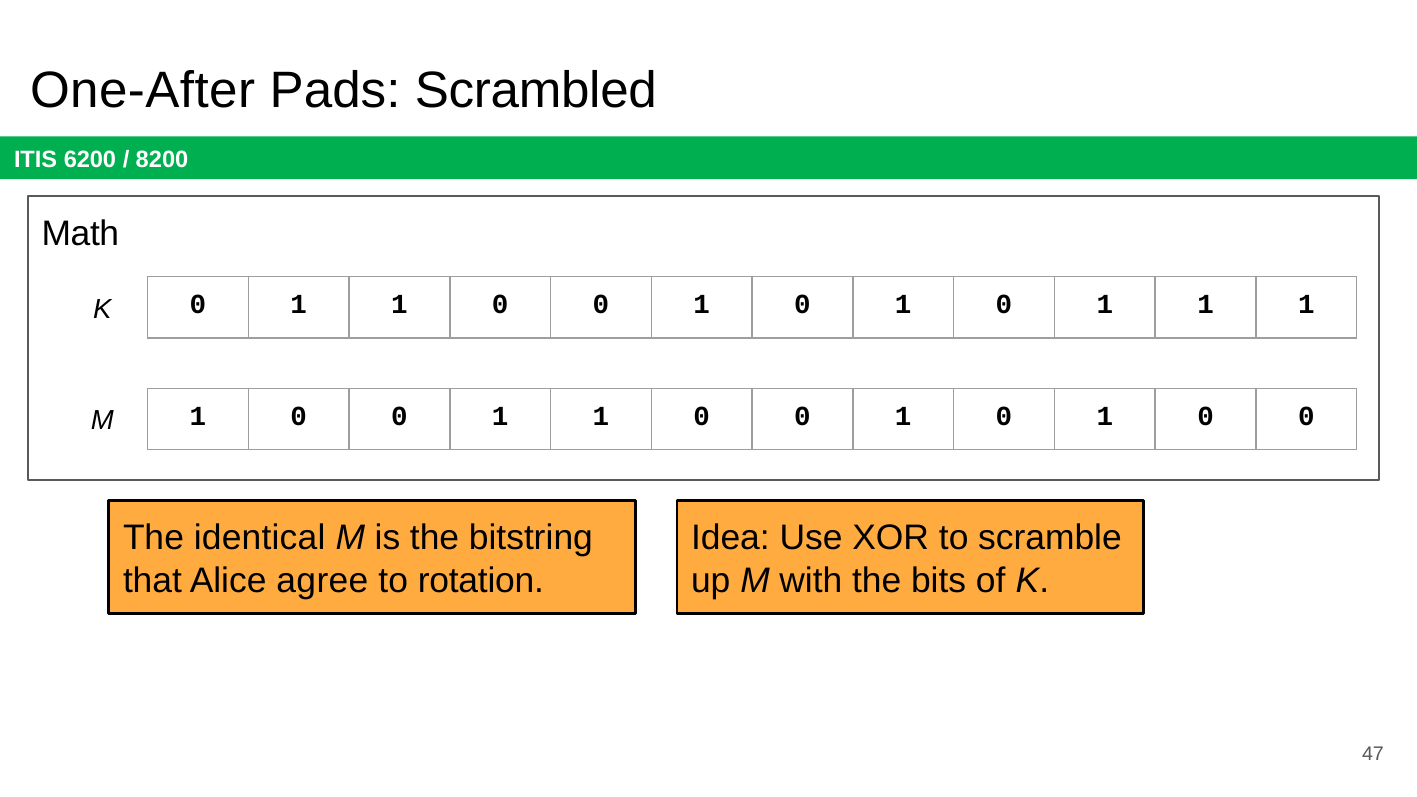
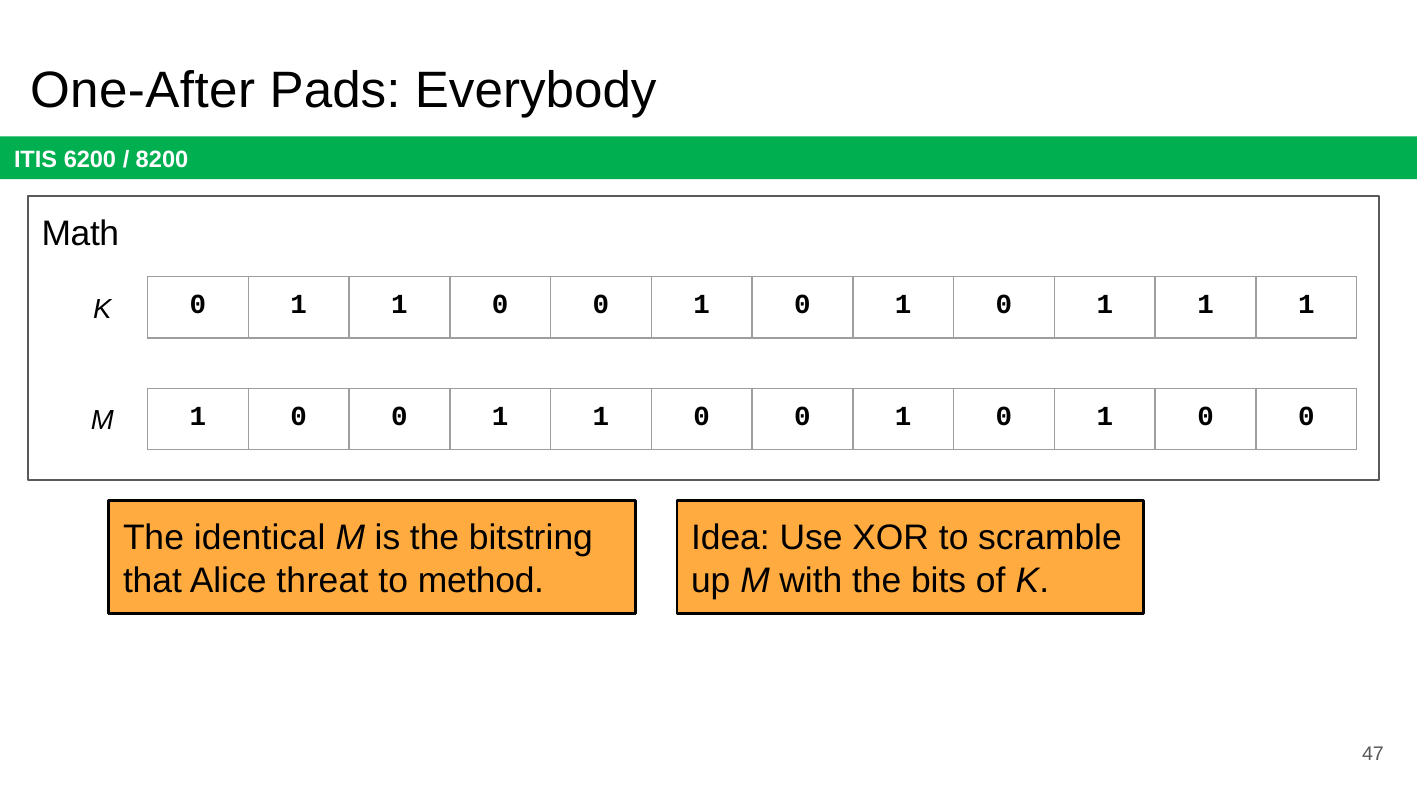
Scrambled: Scrambled -> Everybody (536, 90)
agree: agree -> threat (322, 581)
rotation: rotation -> method (481, 581)
